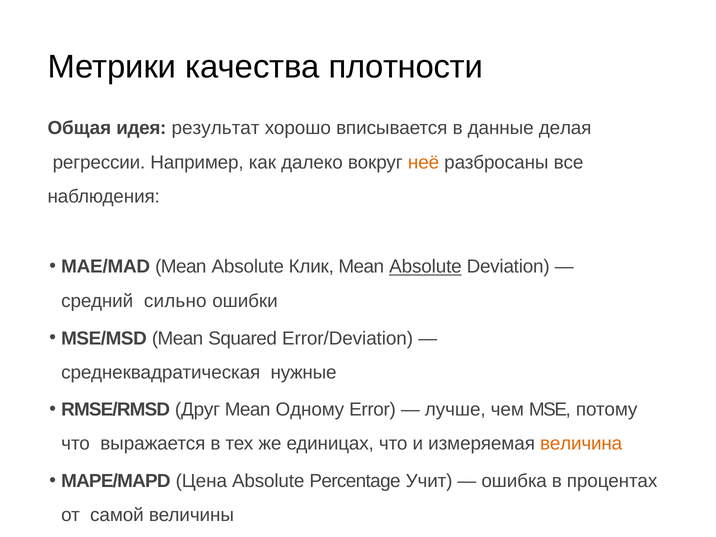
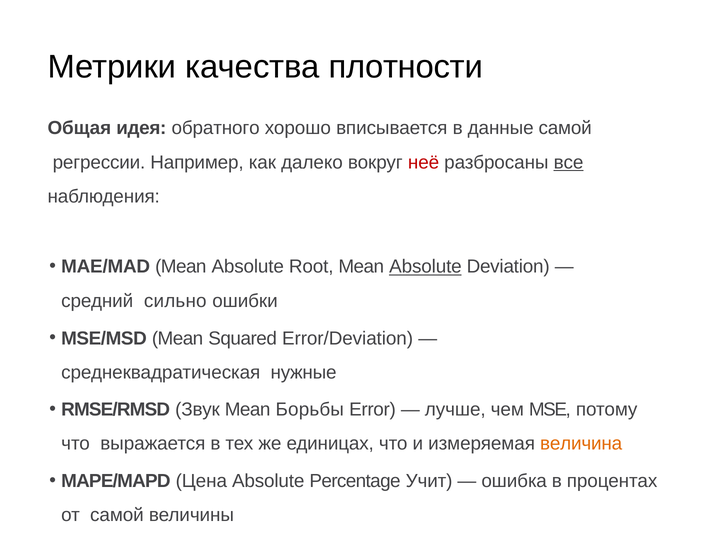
результат: результат -> обратного (216, 128)
данные делая: делая -> самой (565, 128)
неё colour: orange -> red (424, 162)
все underline: none -> present (569, 162)
Клик: Клик -> Root (311, 267)
Друг: Друг -> Звук (198, 410)
Одному: Одному -> Борьбы (310, 410)
